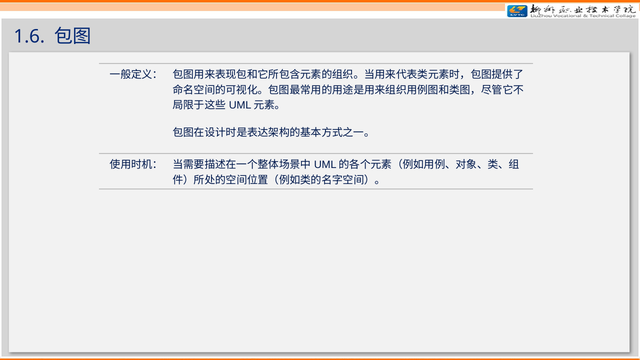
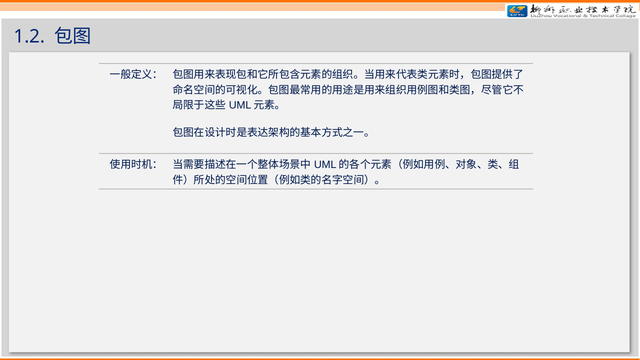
1.6: 1.6 -> 1.2 (29, 37)
